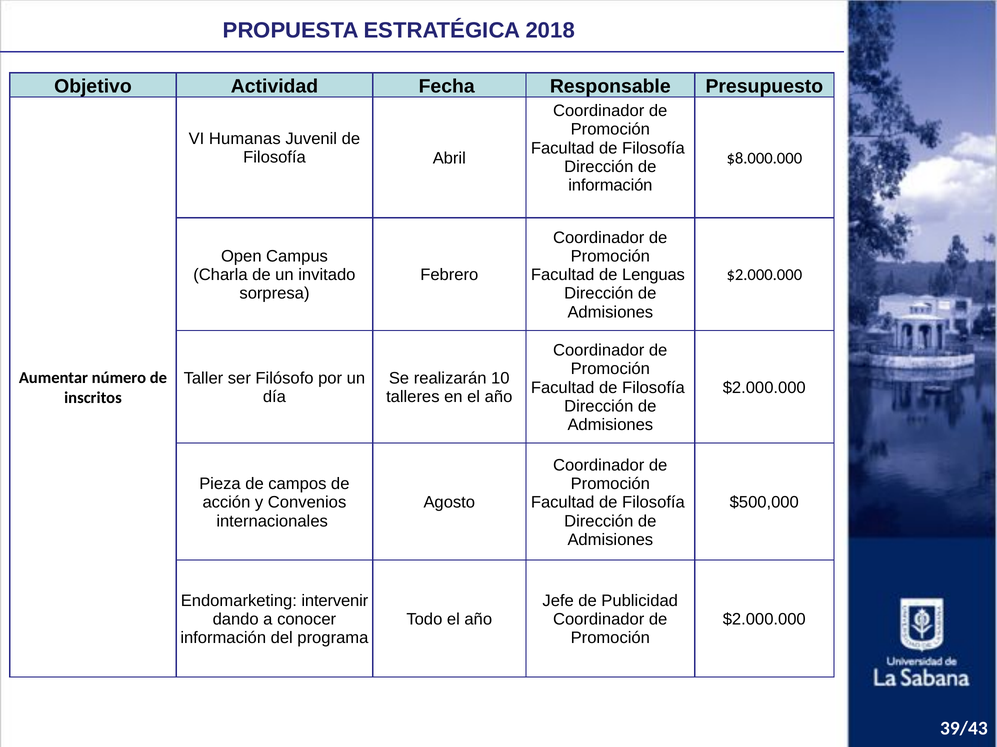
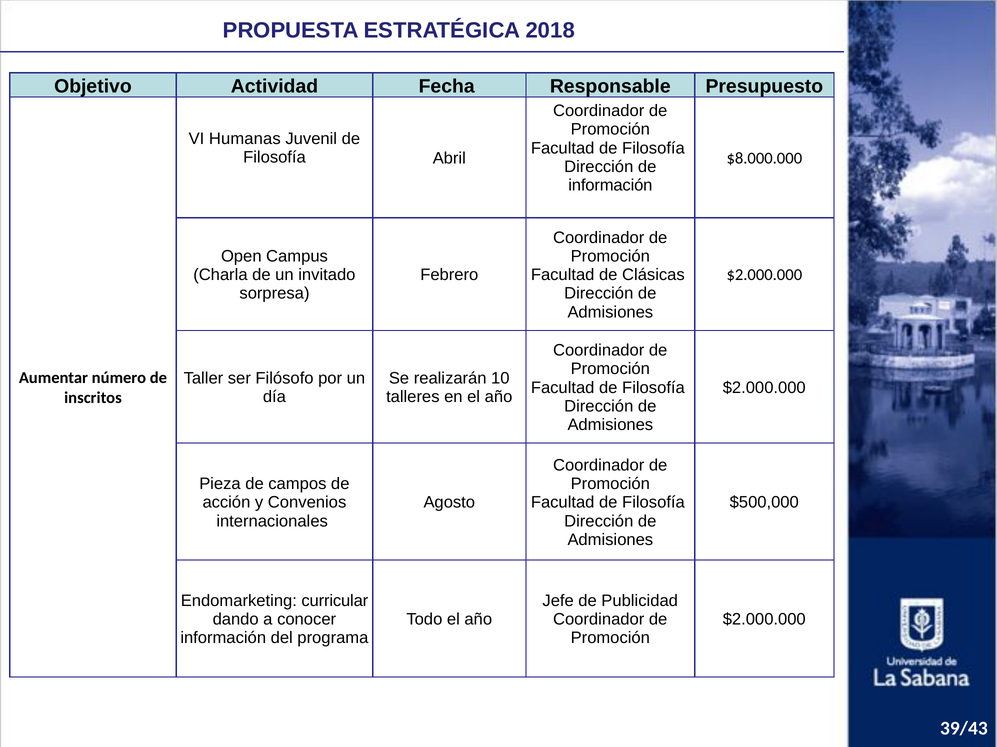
Lenguas: Lenguas -> Clásicas (653, 275)
intervenir: intervenir -> curricular (335, 601)
